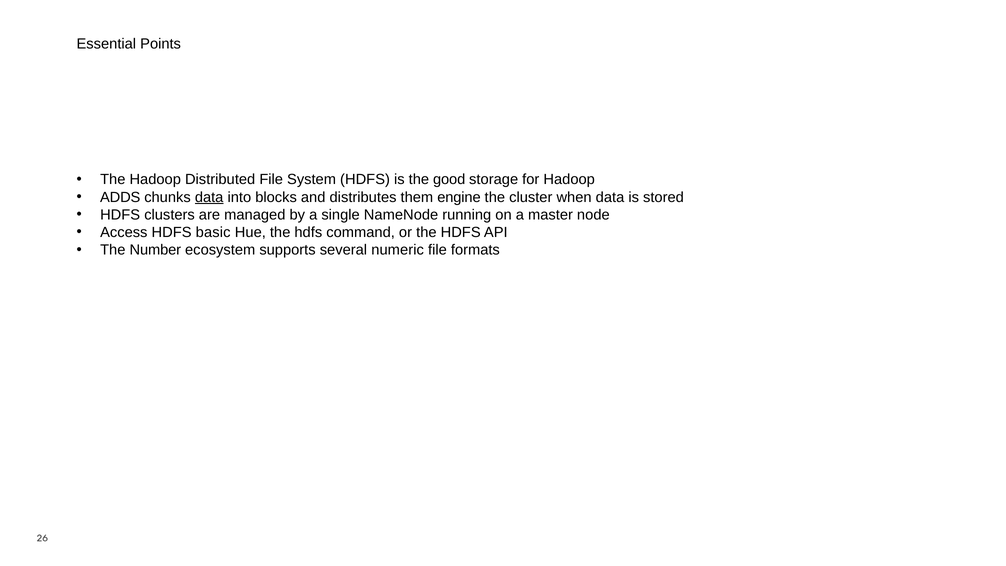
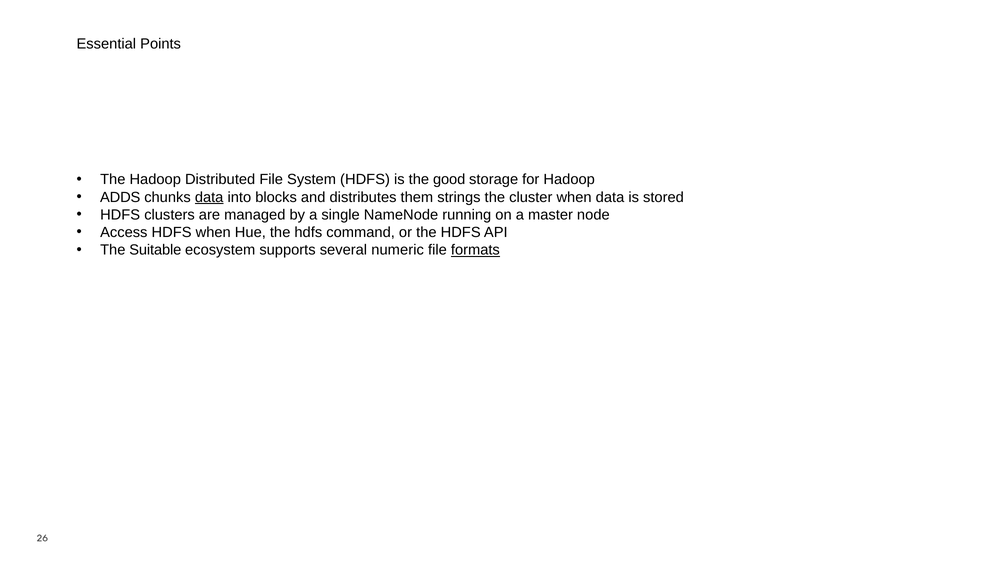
engine: engine -> strings (459, 197)
HDFS basic: basic -> when (213, 232)
Number: Number -> Suitable (155, 250)
formats underline: none -> present (475, 250)
